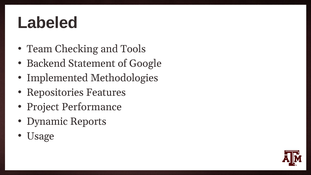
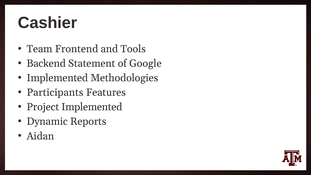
Labeled: Labeled -> Cashier (48, 23)
Checking: Checking -> Frontend (77, 49)
Repositories: Repositories -> Participants (55, 92)
Project Performance: Performance -> Implemented (92, 107)
Usage: Usage -> Aidan (40, 136)
